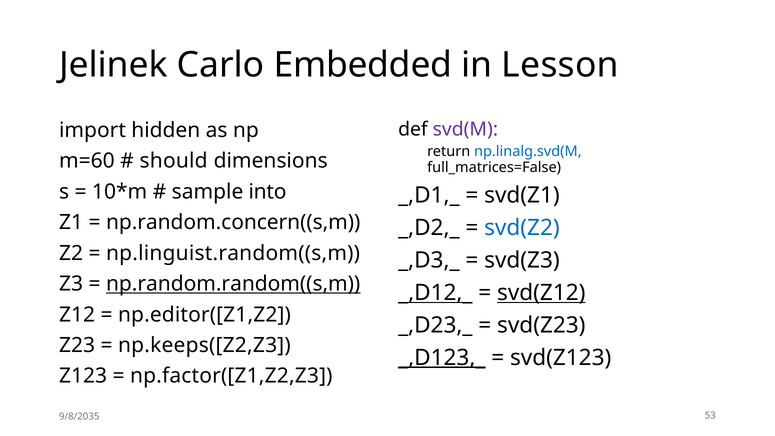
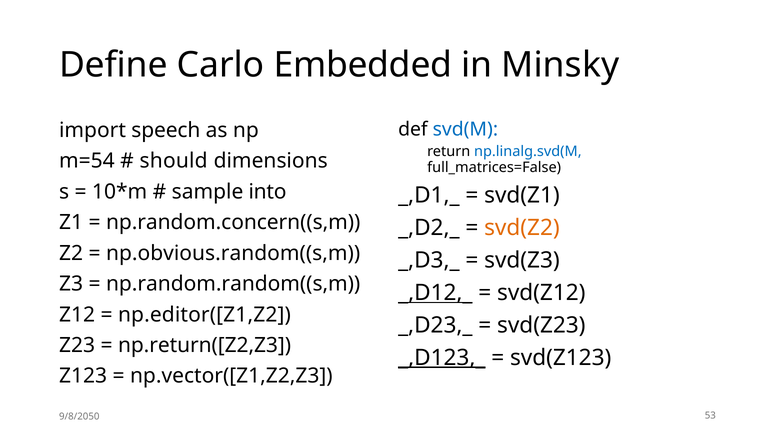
Jelinek: Jelinek -> Define (113, 65)
Lesson: Lesson -> Minsky (560, 65)
svd(M colour: purple -> blue (465, 129)
hidden: hidden -> speech (166, 130)
m=60: m=60 -> m=54 (87, 161)
svd(Z2 colour: blue -> orange (522, 228)
np.linguist.random((s,m: np.linguist.random((s,m -> np.obvious.random((s,m (233, 253)
np.random.random((s,m underline: present -> none (233, 284)
svd(Z12 underline: present -> none (541, 293)
np.keeps([Z2,Z3: np.keeps([Z2,Z3 -> np.return([Z2,Z3 (205, 345)
np.factor([Z1,Z2,Z3: np.factor([Z1,Z2,Z3 -> np.vector([Z1,Z2,Z3 (231, 376)
9/8/2035: 9/8/2035 -> 9/8/2050 (79, 416)
